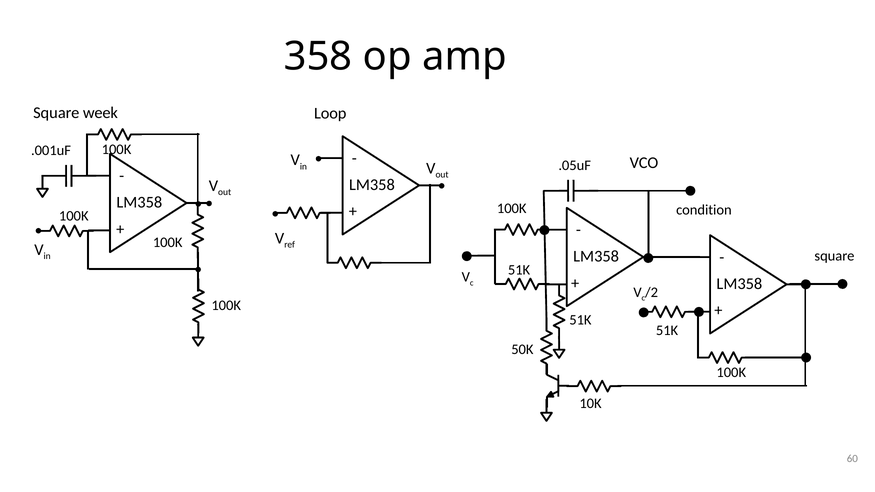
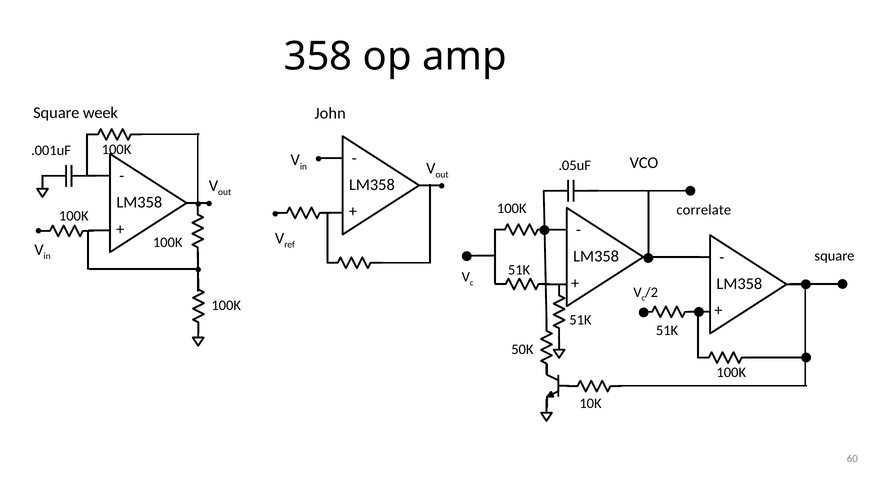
Loop: Loop -> John (330, 113)
condition: condition -> correlate (704, 210)
